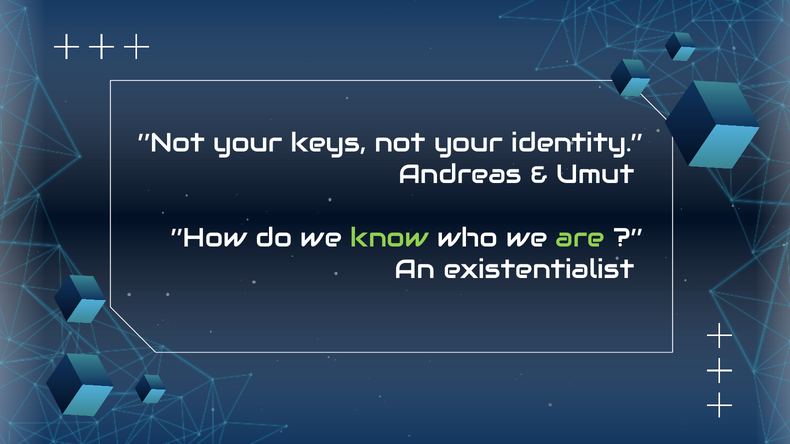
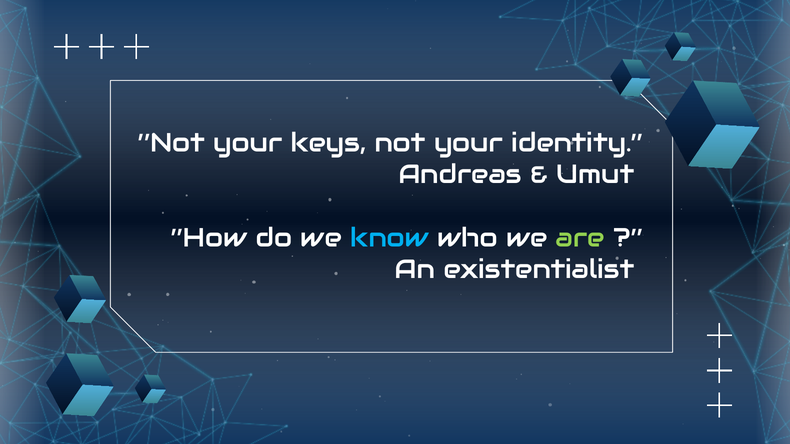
know colour: light green -> light blue (390, 238)
